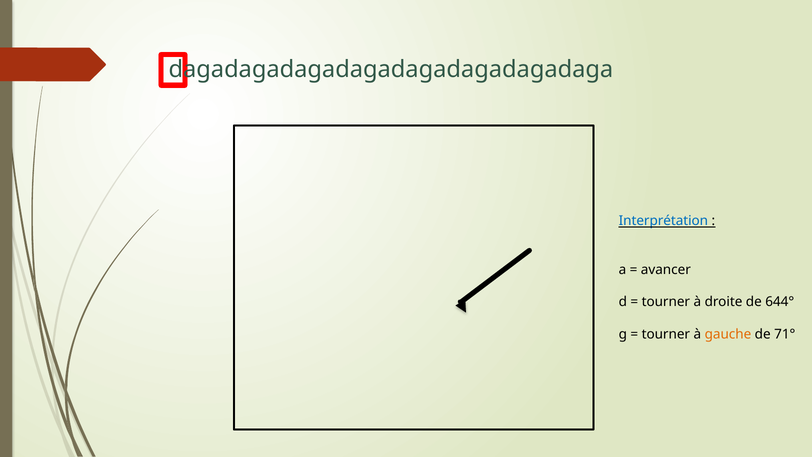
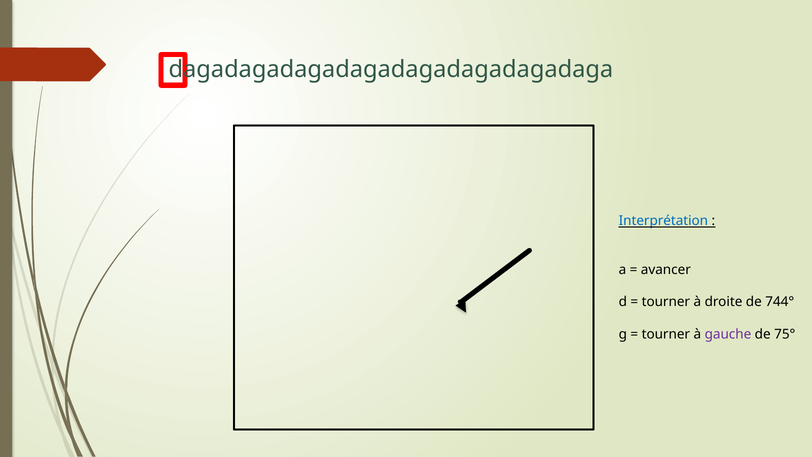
644°: 644° -> 744° (780, 302)
gauche colour: orange -> purple (728, 334)
71°: 71° -> 75° (785, 334)
